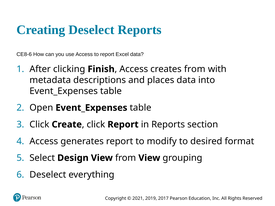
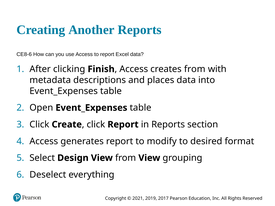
Creating Deselect: Deselect -> Another (91, 30)
